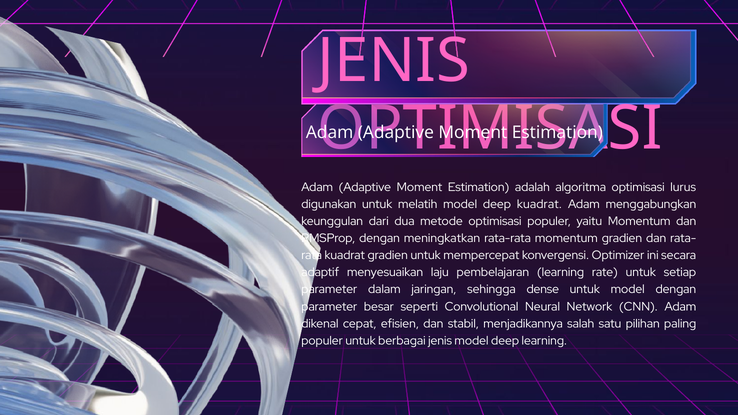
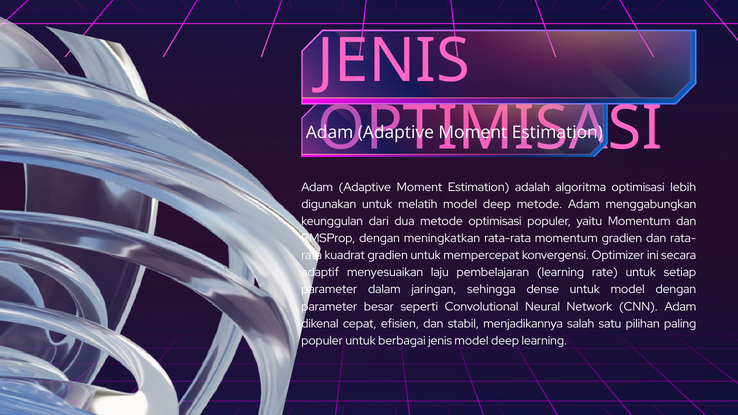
lurus: lurus -> lebih (683, 188)
deep kuadrat: kuadrat -> metode (540, 205)
